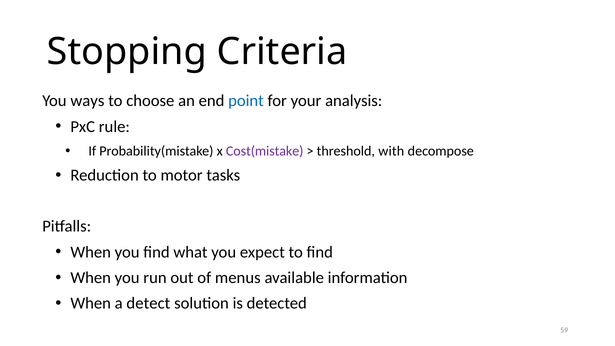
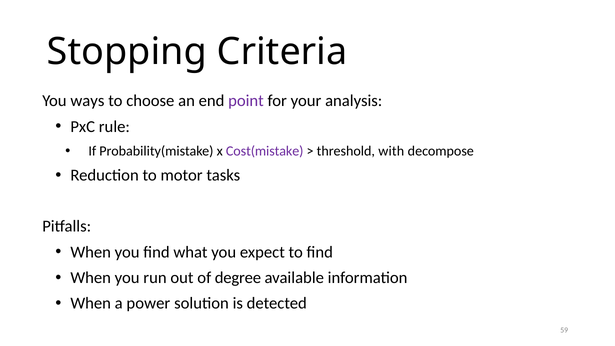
point colour: blue -> purple (246, 101)
menus: menus -> degree (238, 278)
detect: detect -> power (148, 303)
